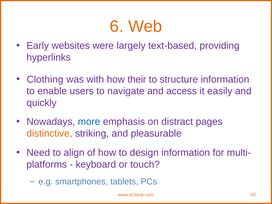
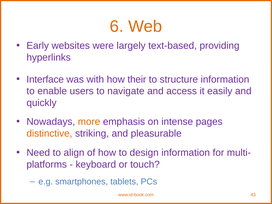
Clothing: Clothing -> Interface (45, 79)
more colour: blue -> orange (89, 122)
distract: distract -> intense (177, 122)
